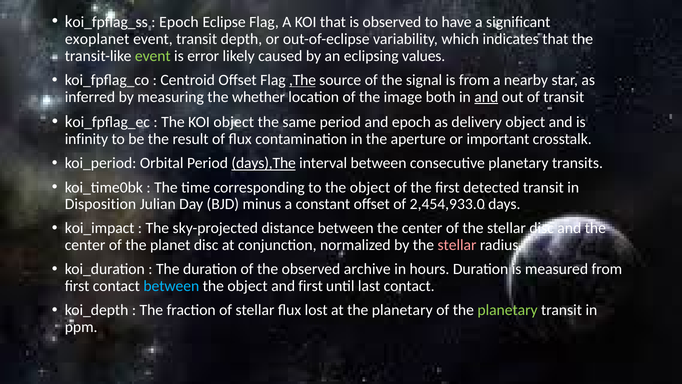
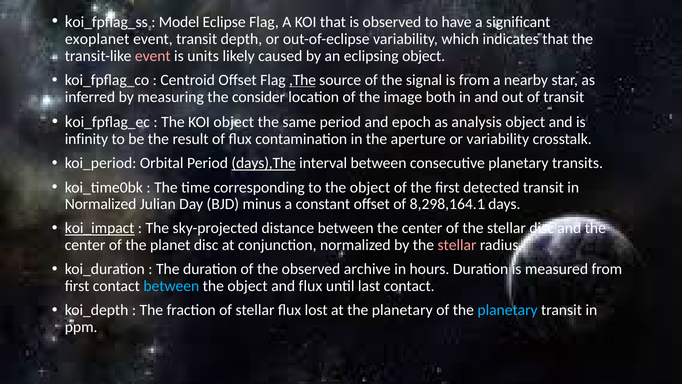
Epoch: Epoch -> Model (179, 22)
event colour: light green -> pink (153, 56)
error: error -> units (203, 56)
eclipsing values: values -> object (424, 56)
whether: whether -> consider (259, 97)
and underline: present -> none (486, 97)
delivery: delivery -> analysis (477, 122)
or important: important -> variability (498, 139)
Disposition: Disposition -> Normalized (101, 204)
2,454,933.0: 2,454,933.0 -> 8,298,164.1 (447, 204)
koi_impact underline: none -> present (100, 228)
and first: first -> flux (310, 286)
planetary colour: light green -> light blue (508, 310)
